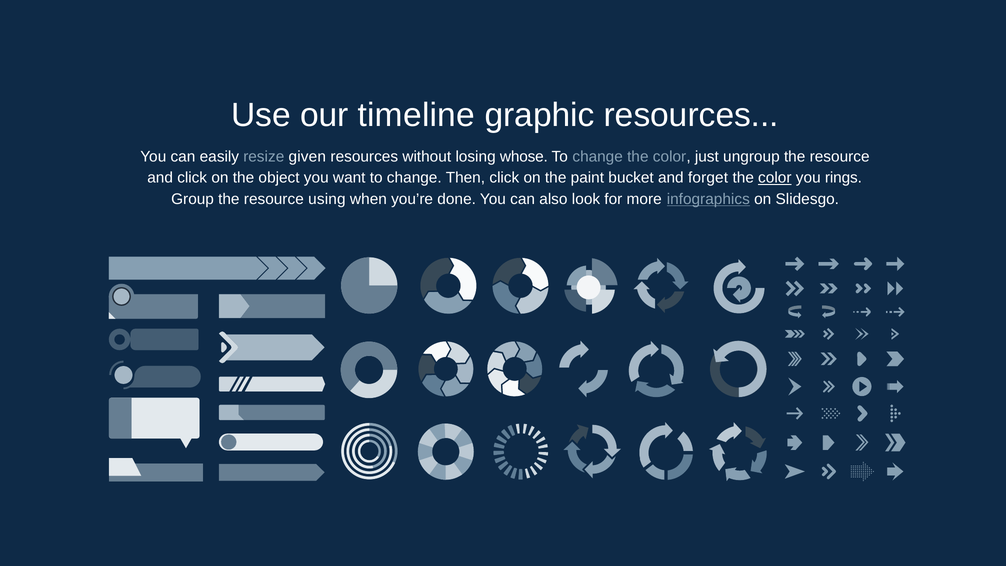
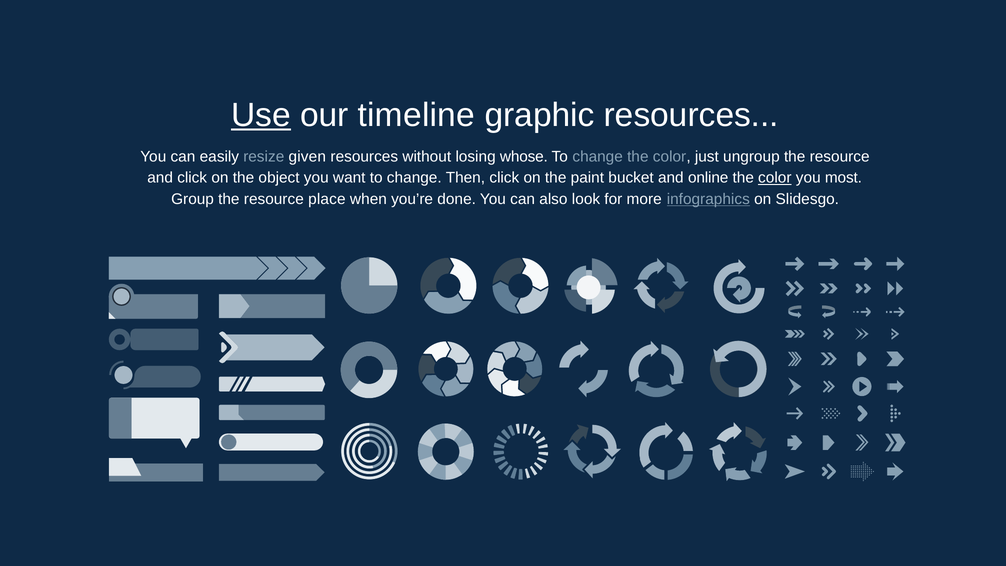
Use underline: none -> present (261, 115)
forget: forget -> online (708, 178)
rings: rings -> most (843, 178)
using: using -> place (327, 199)
